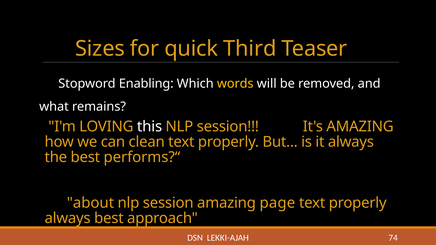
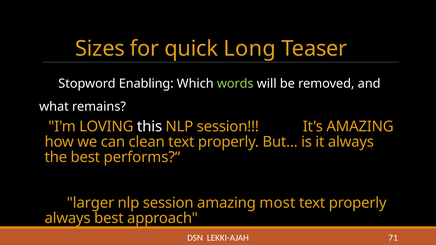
Third: Third -> Long (250, 49)
words colour: yellow -> light green (235, 84)
about: about -> larger (91, 203)
page: page -> most (277, 203)
74: 74 -> 71 (393, 238)
